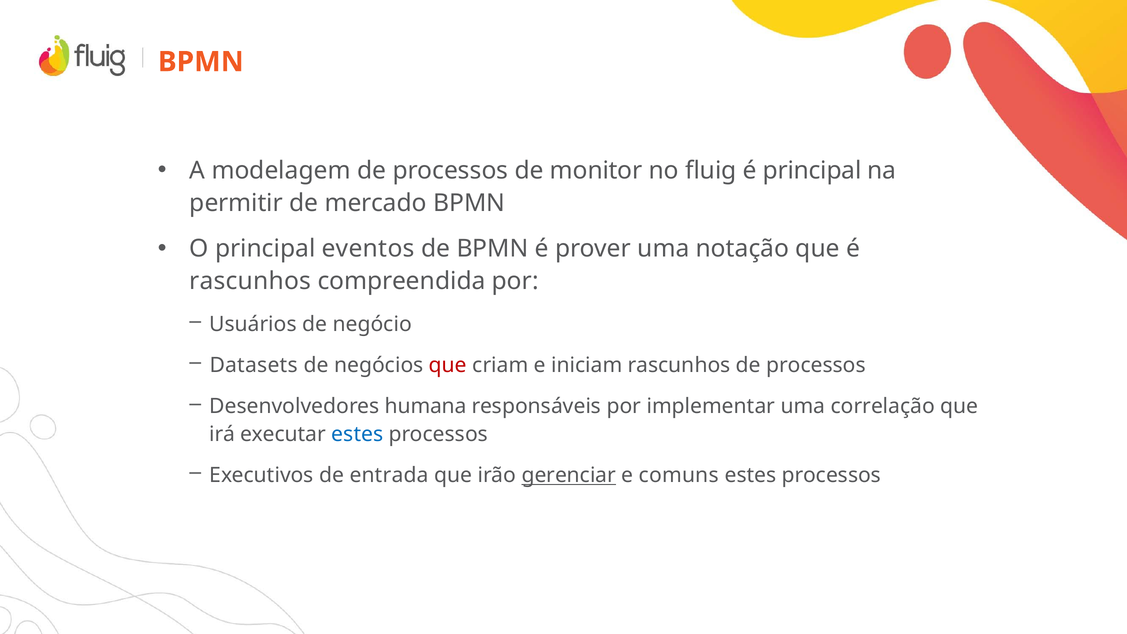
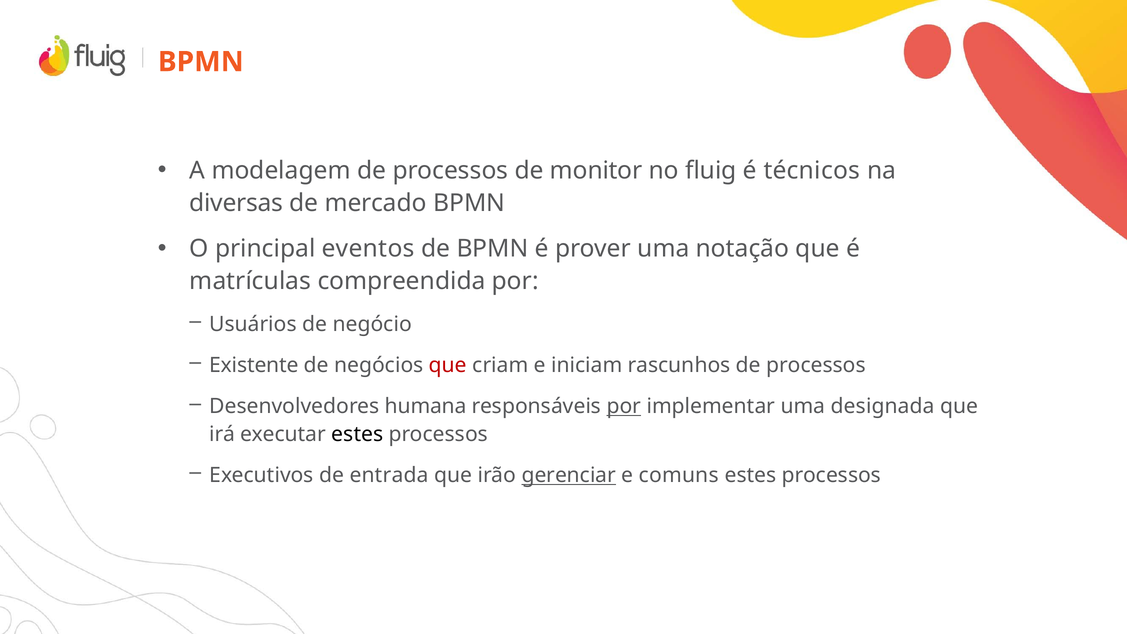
é principal: principal -> técnicos (812, 171)
permitir: permitir -> diversas (236, 203)
rascunhos: rascunhos -> matrículas (250, 281)
Datasets: Datasets -> Existente (254, 365)
por underline: none -> present (624, 407)
correlação: correlação -> designada (883, 407)
estes colour: blue -> black (357, 434)
